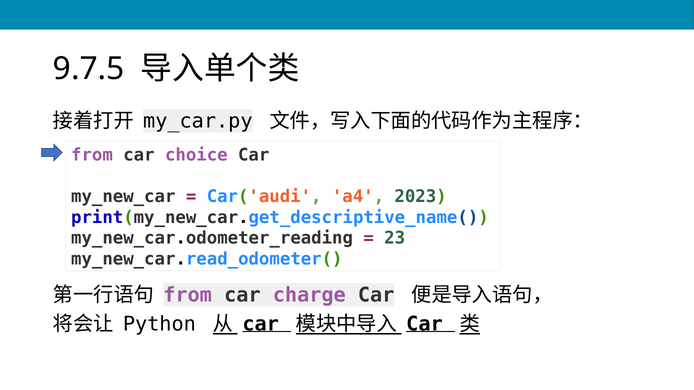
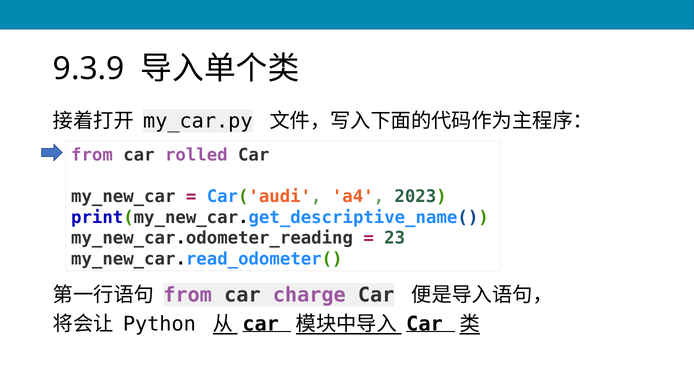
9.7.5: 9.7.5 -> 9.3.9 (89, 69)
choice: choice -> rolled (196, 155)
